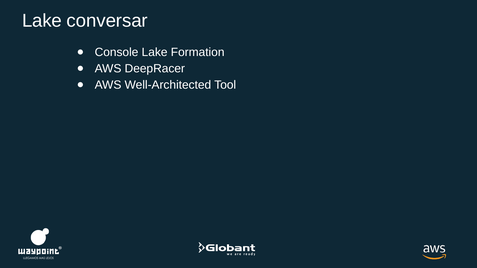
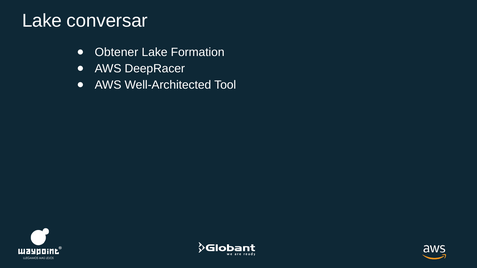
Console: Console -> Obtener (116, 52)
